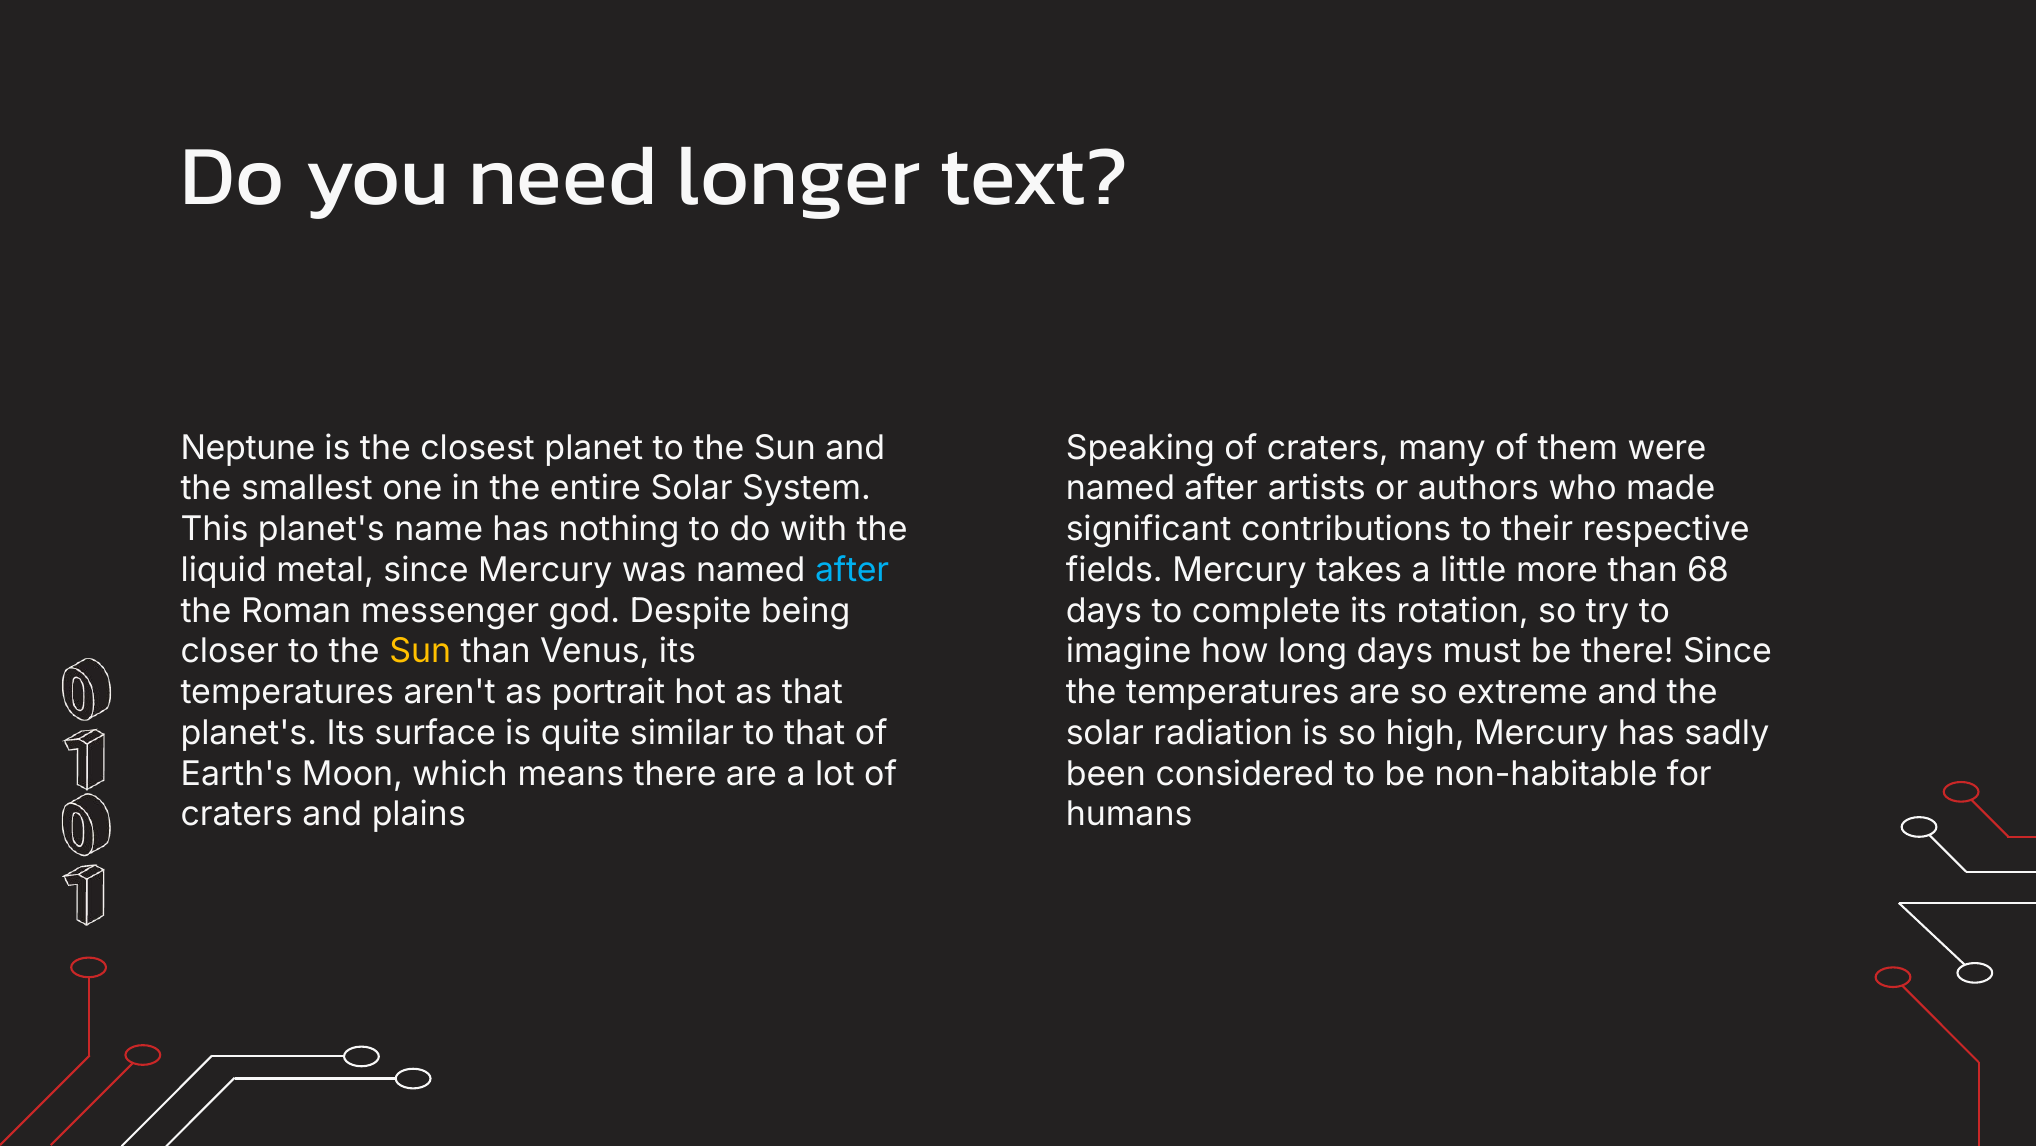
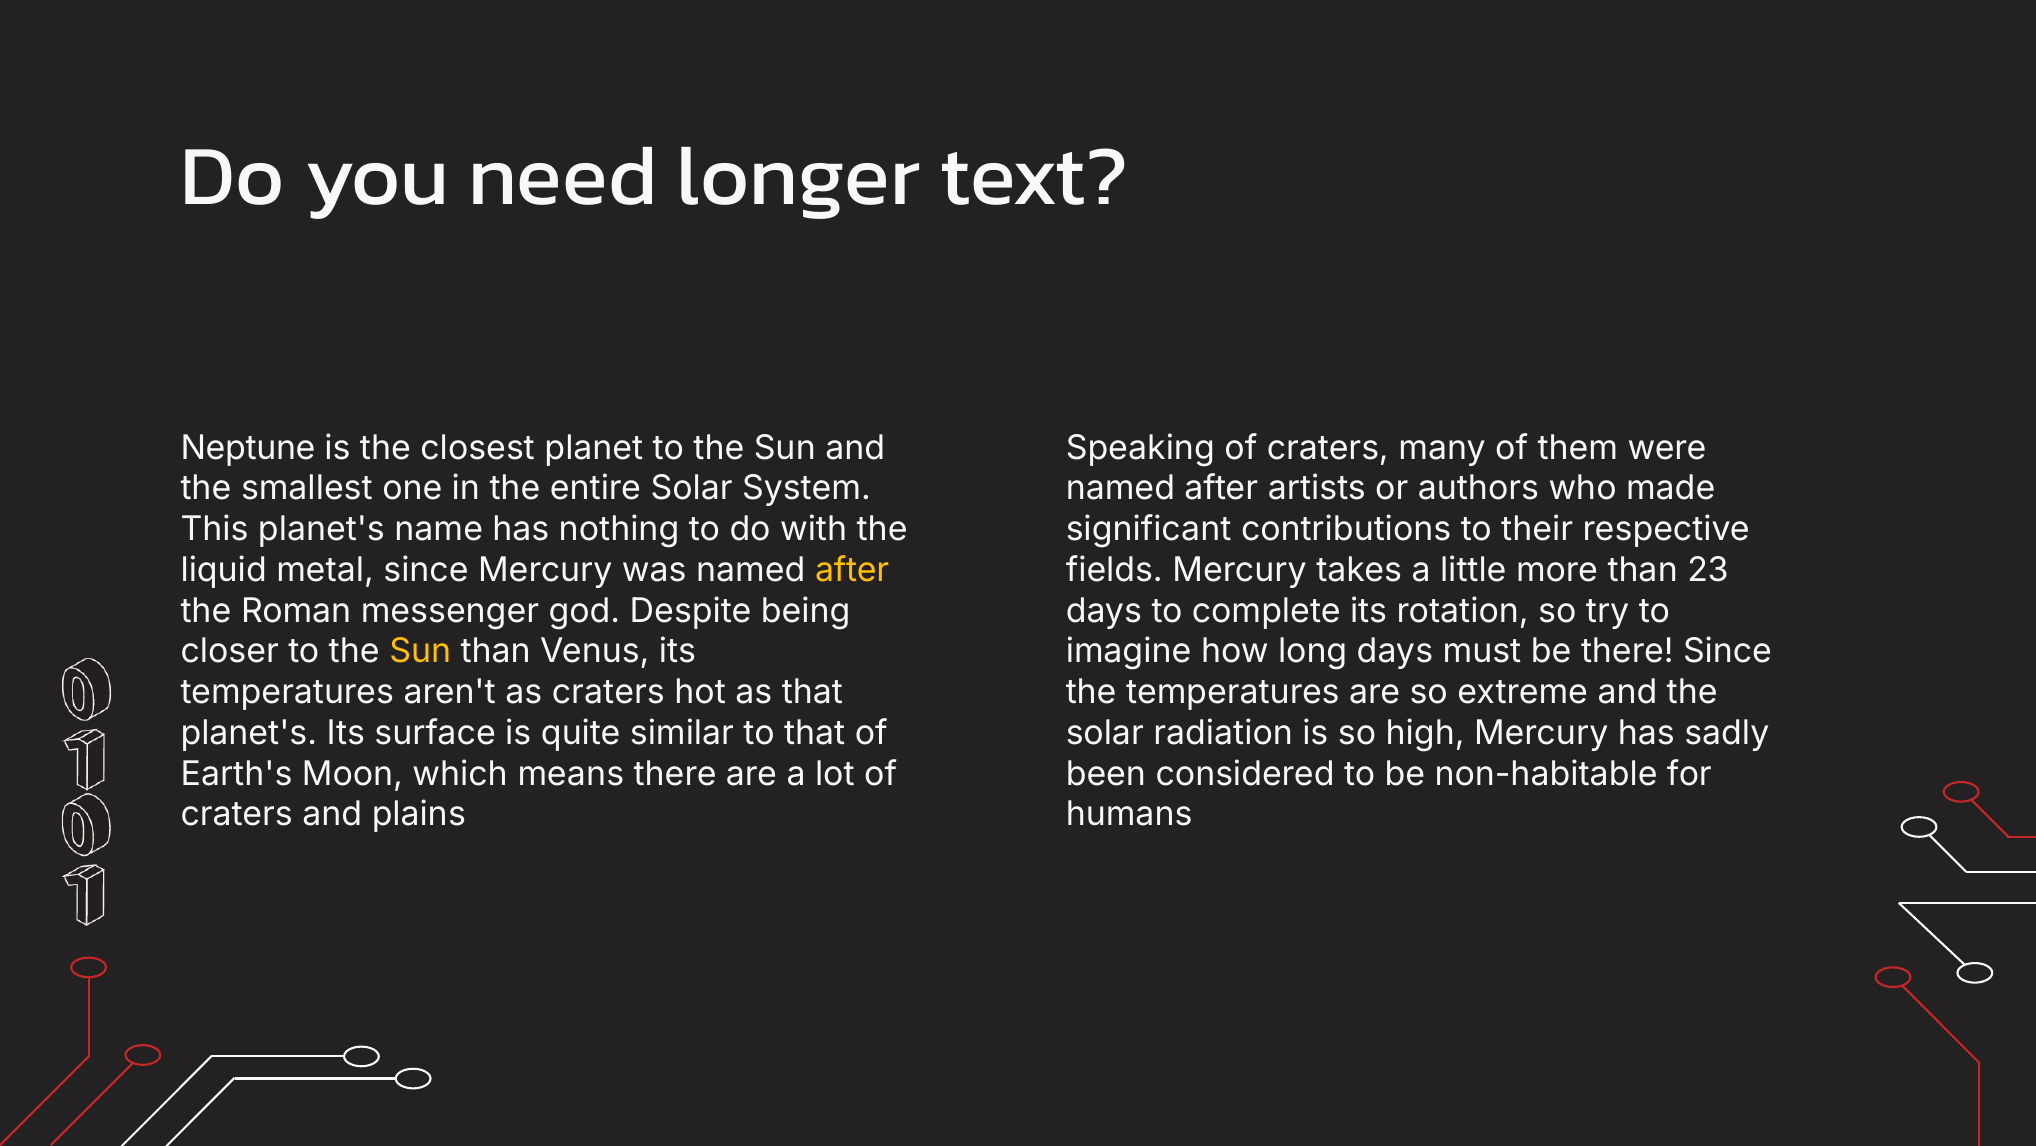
after colour: light blue -> yellow (852, 570)
68: 68 -> 23 (1708, 570)
as portrait: portrait -> craters (608, 692)
